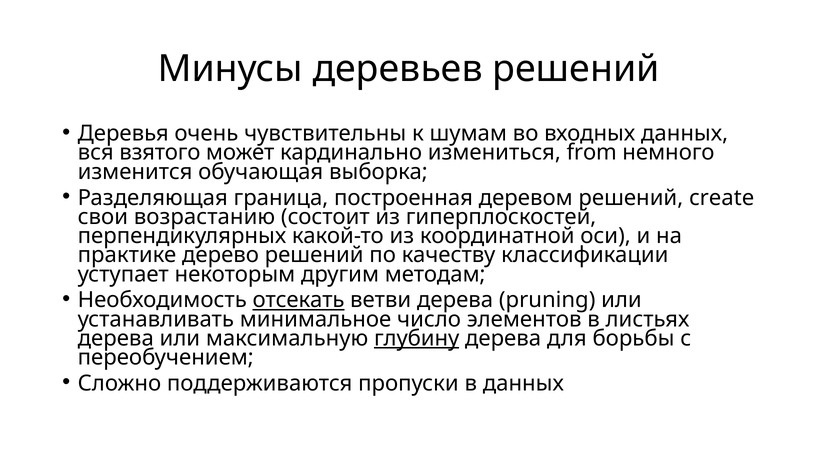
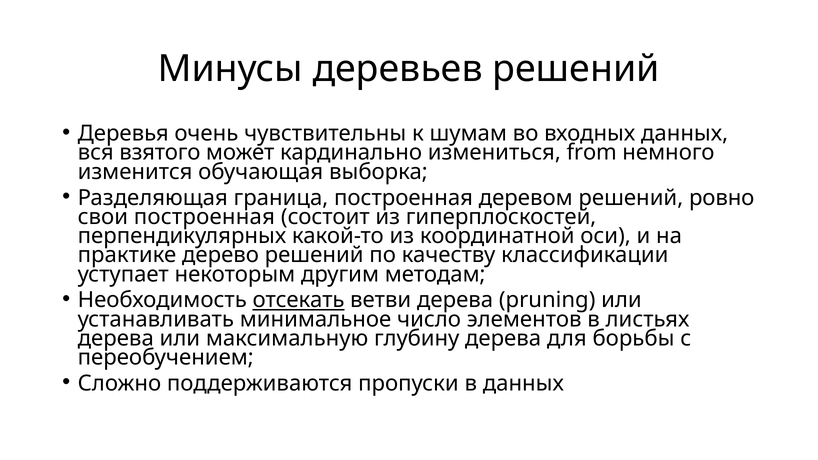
create: create -> ровно (722, 198)
свои возрастанию: возрастанию -> построенная (204, 217)
глубину underline: present -> none (417, 338)
